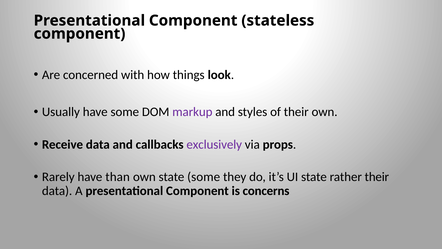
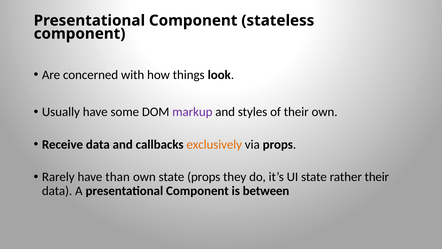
exclusively colour: purple -> orange (214, 144)
state some: some -> props (204, 177)
concerns: concerns -> between (266, 191)
